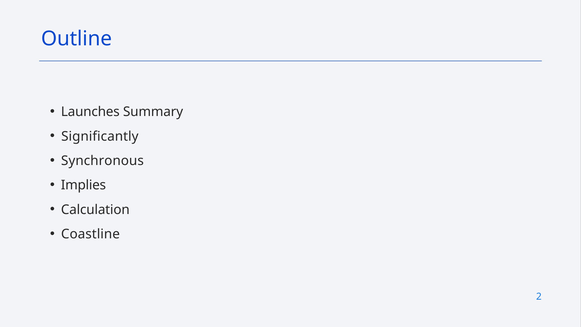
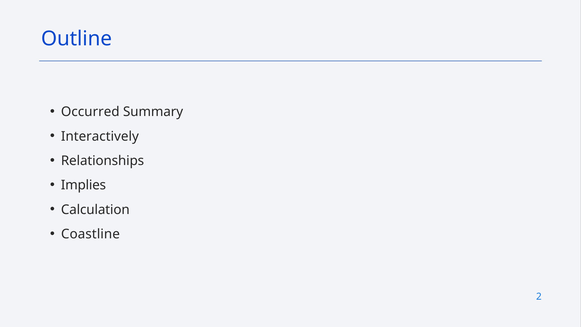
Launches: Launches -> Occurred (90, 112)
Significantly: Significantly -> Interactively (100, 136)
Synchronous: Synchronous -> Relationships (103, 161)
